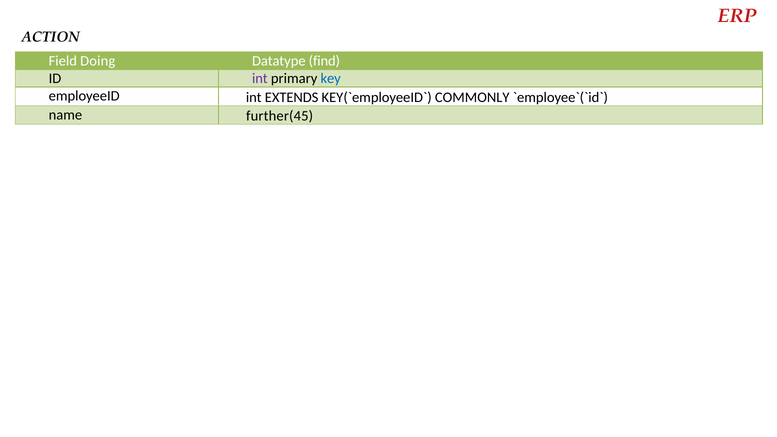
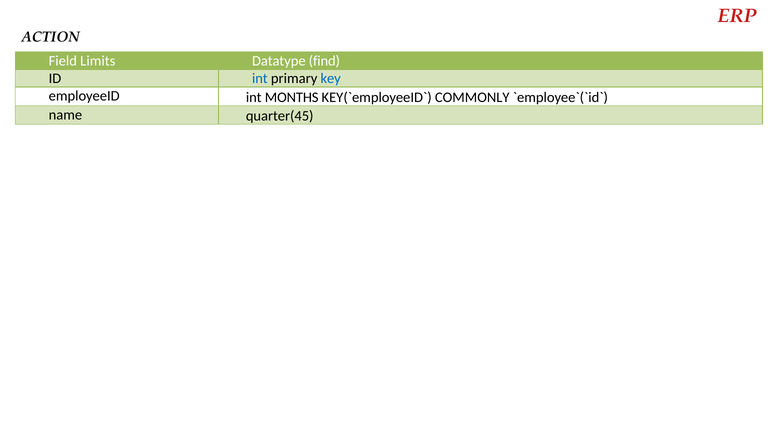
Doing: Doing -> Limits (98, 61)
int colour: purple -> blue (260, 79)
EXTENDS: EXTENDS -> MONTHS (292, 97)
further(45: further(45 -> quarter(45 (280, 116)
